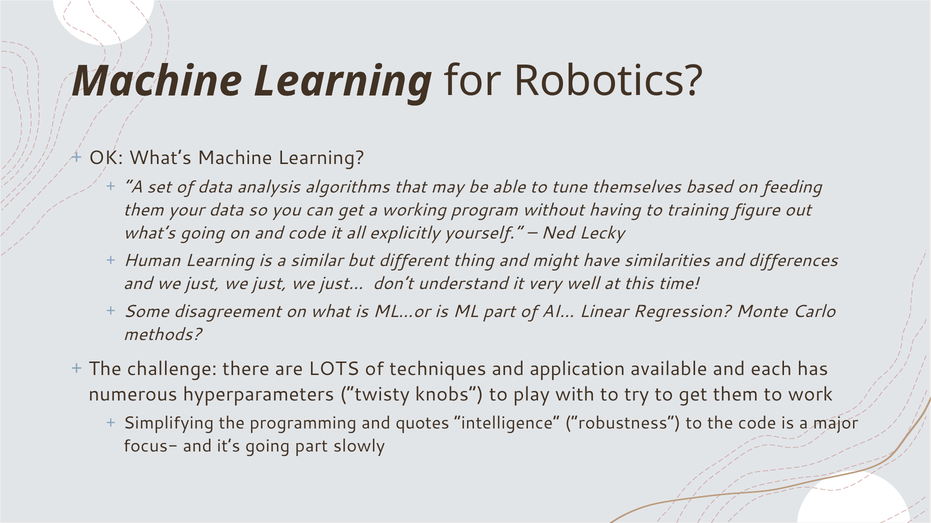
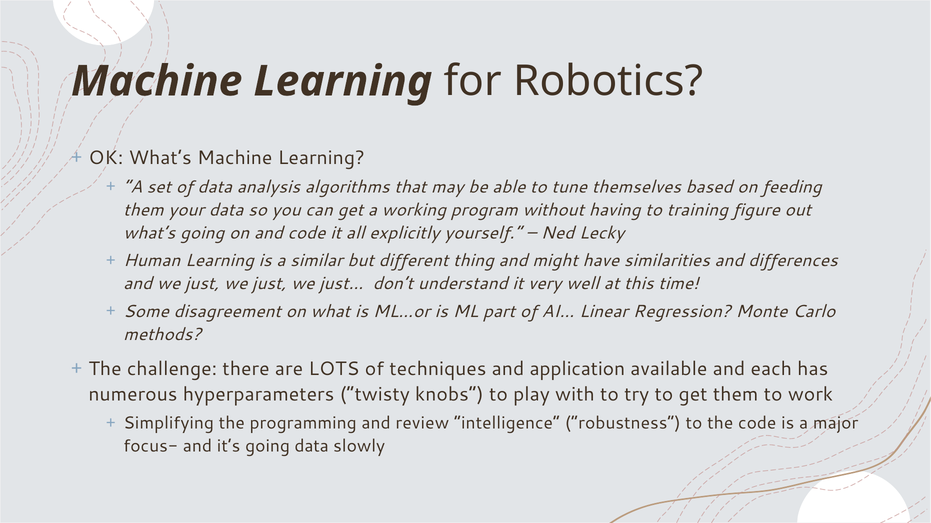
quotes: quotes -> review (422, 424)
going part: part -> data (312, 447)
